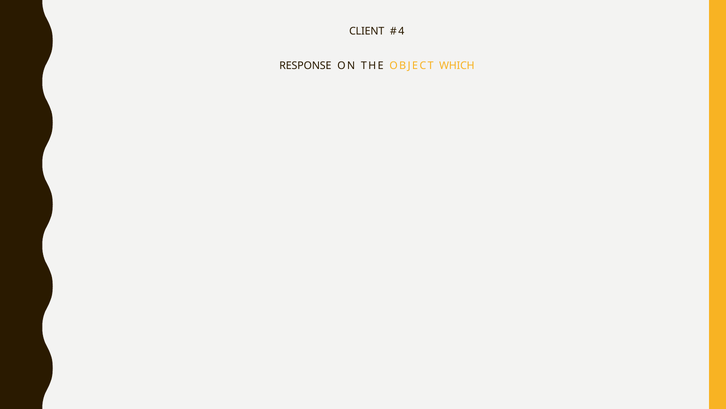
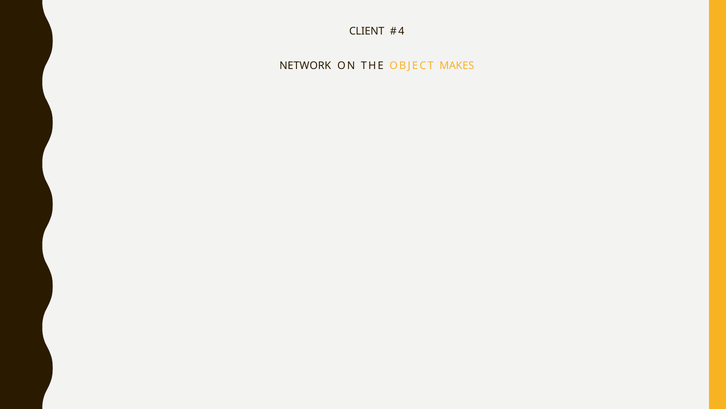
RESPONSE: RESPONSE -> NETWORK (305, 65)
WHICH: WHICH -> MAKES (457, 65)
